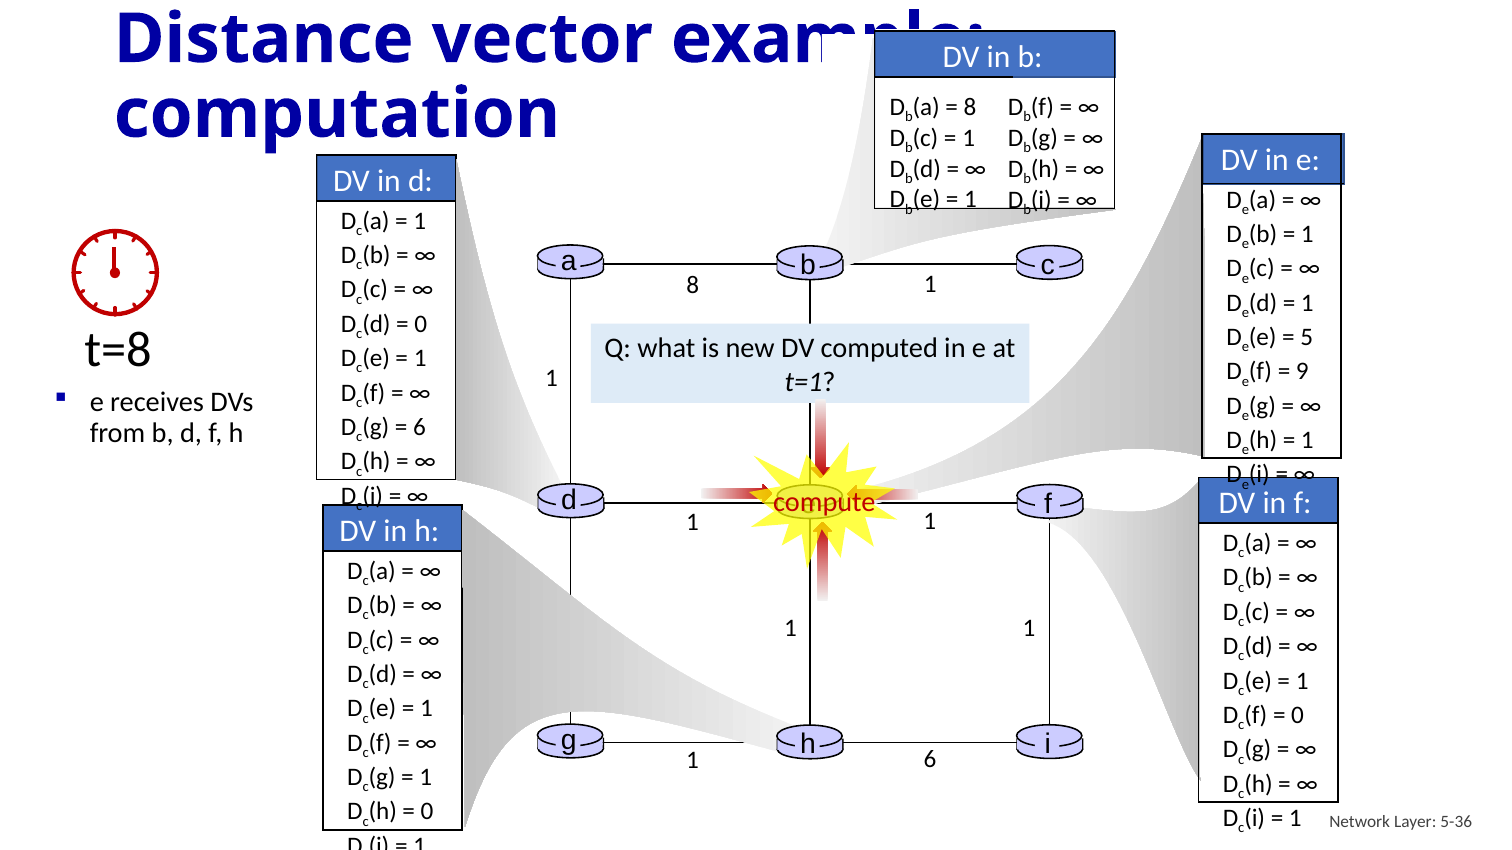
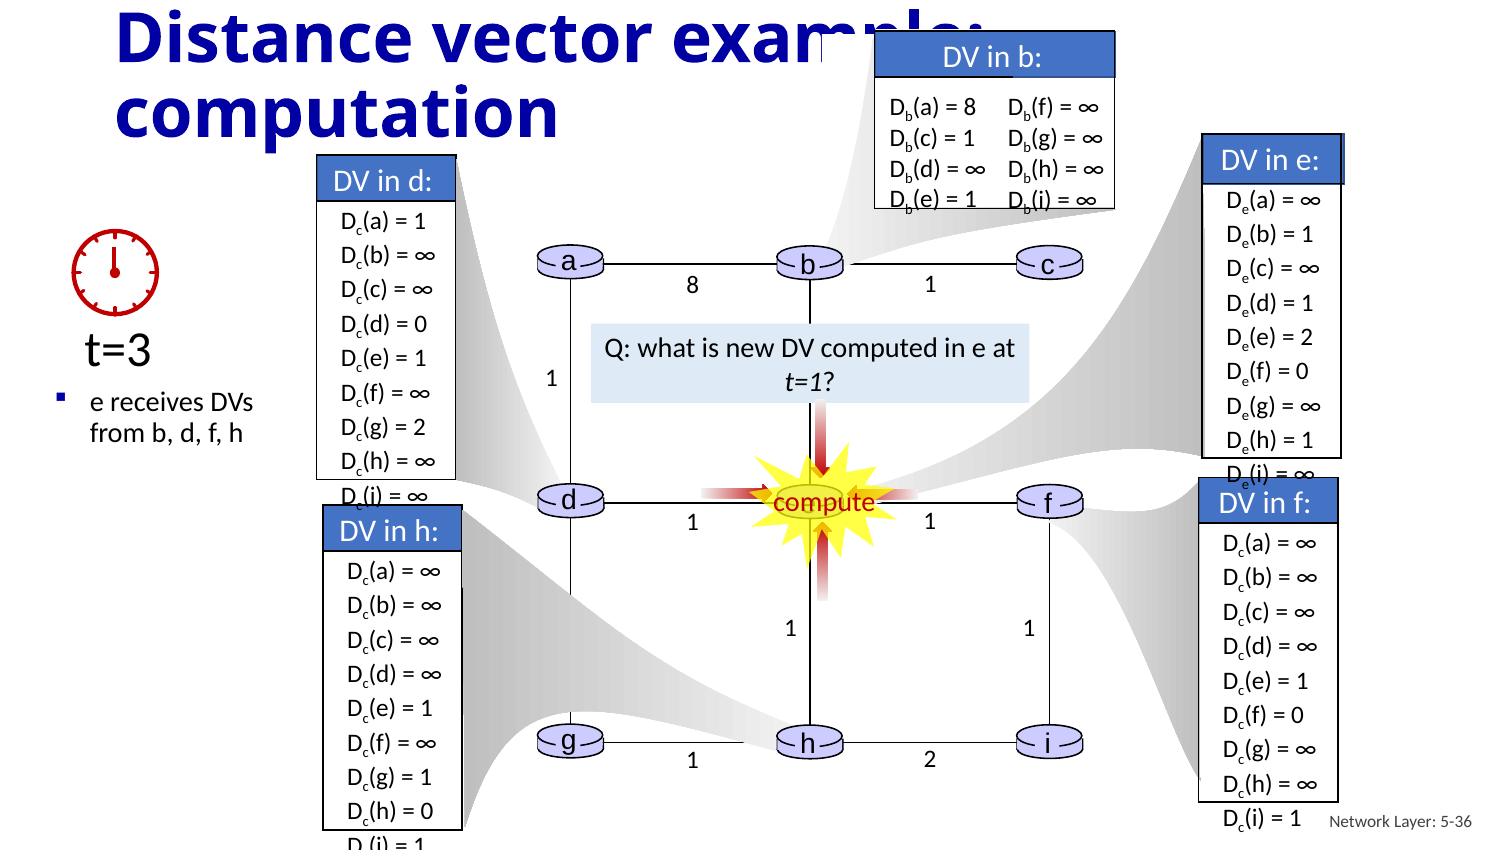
5: 5 -> 2 (1307, 337)
t=8: t=8 -> t=3 (118, 350)
9: 9 -> 0 (1302, 372)
6: 6 -> 2 (420, 427)
6: 6 -> 2 (930, 760)
